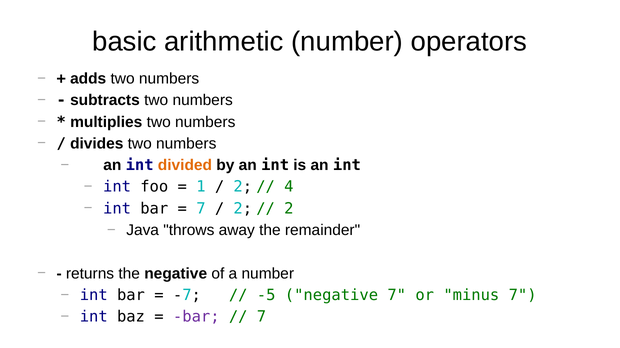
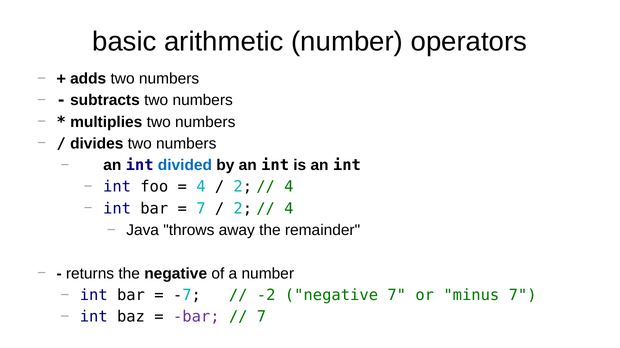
divided colour: orange -> blue (185, 166)
1: 1 -> 4 (201, 187)
2: 2 -> 4 (289, 209)
-5: -5 -> -2 (266, 296)
